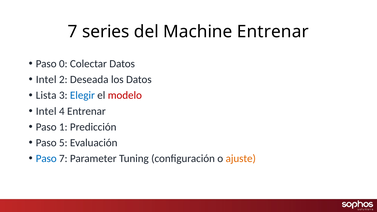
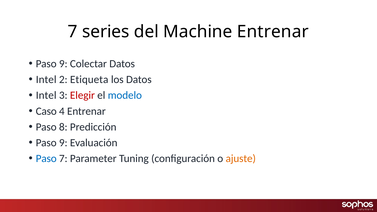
0: 0 -> 9 (63, 64)
Deseada: Deseada -> Etiqueta (89, 80)
Lista: Lista -> Intel (46, 95)
Elegir colour: blue -> red (82, 95)
modelo colour: red -> blue (125, 95)
Intel: Intel -> Caso (46, 111)
1: 1 -> 8 (63, 127)
5: 5 -> 9 (63, 143)
